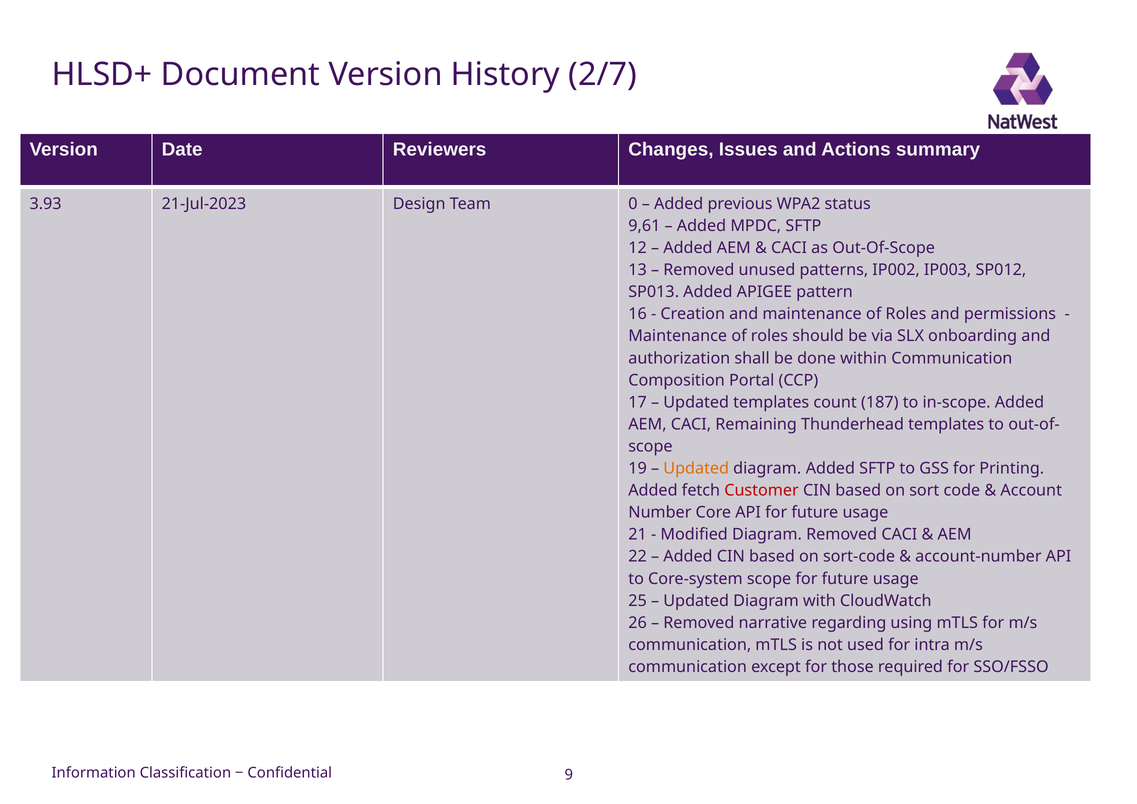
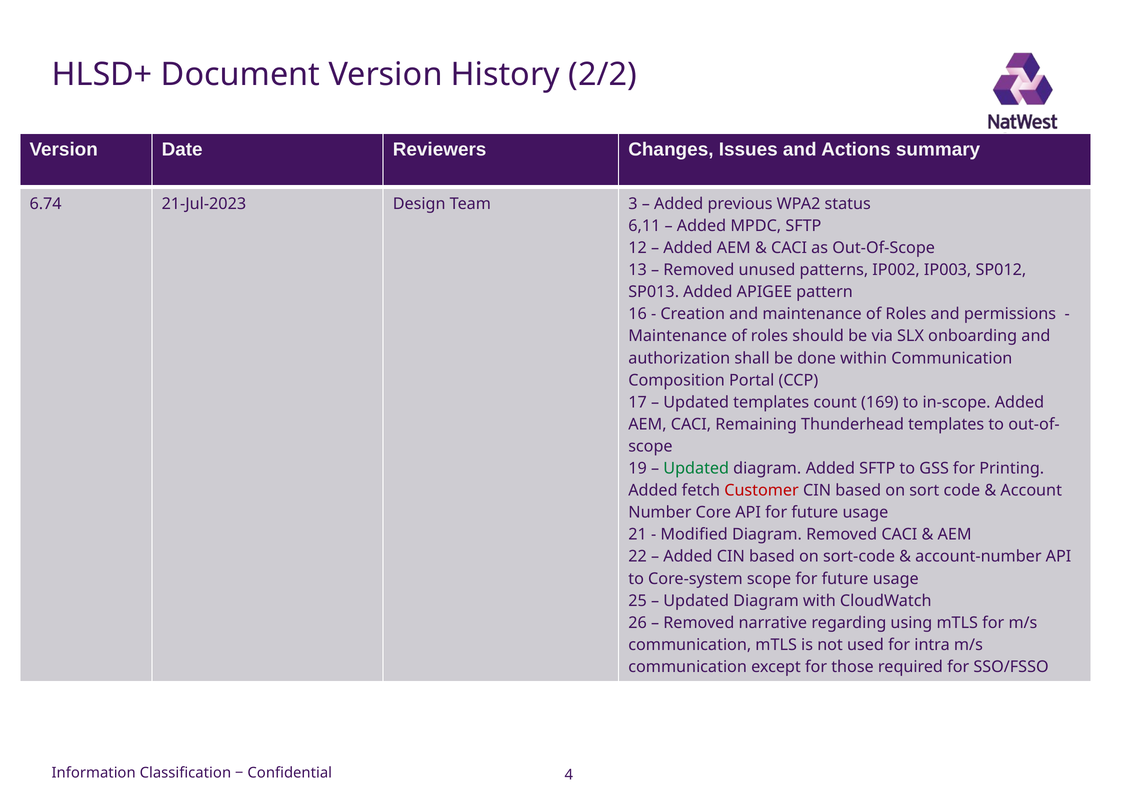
2/7: 2/7 -> 2/2 (603, 74)
3.93: 3.93 -> 6.74 (46, 204)
0: 0 -> 3 (633, 204)
9,61: 9,61 -> 6,11 (644, 226)
187: 187 -> 169 (880, 402)
Updated colour: orange -> green (696, 468)
9: 9 -> 4 (569, 775)
